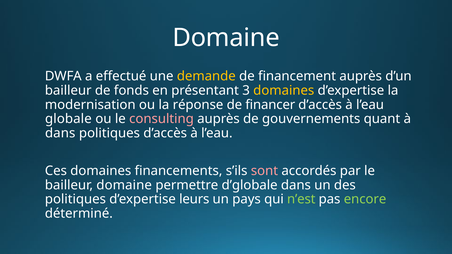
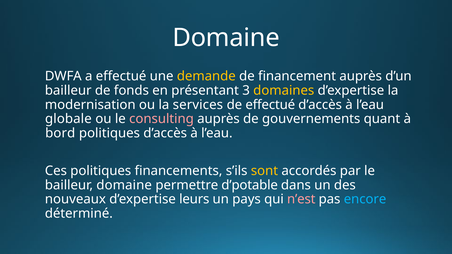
réponse: réponse -> services (198, 105)
de financer: financer -> effectué (270, 105)
dans: dans -> bord (60, 133)
Ces domaines: domaines -> politiques (101, 171)
sont colour: pink -> yellow (264, 171)
d’globale: d’globale -> d’potable (250, 185)
politiques: politiques -> nouveaux (75, 200)
n’est colour: light green -> pink (301, 200)
encore colour: light green -> light blue (365, 200)
